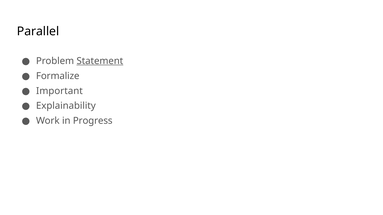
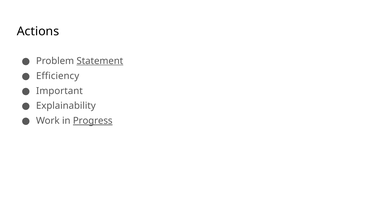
Parallel: Parallel -> Actions (38, 32)
Formalize: Formalize -> Efficiency (58, 76)
Progress underline: none -> present (93, 121)
